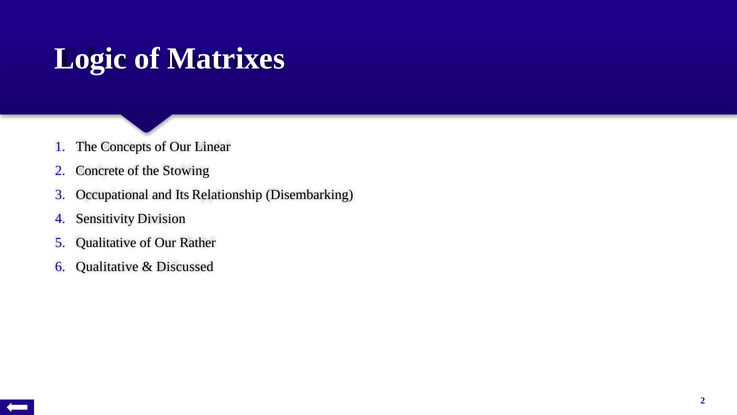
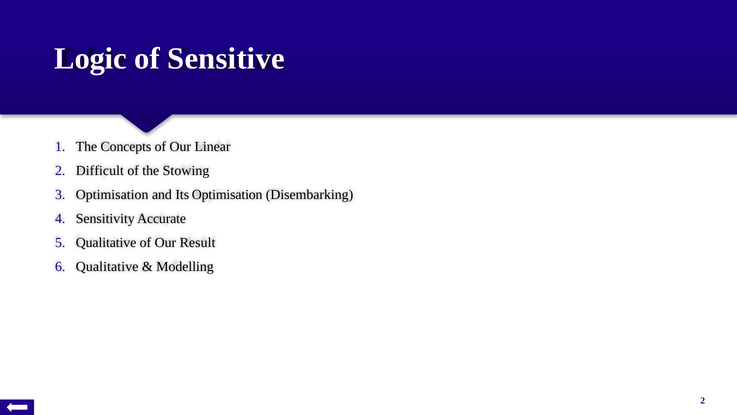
Matrixes: Matrixes -> Sensitive (226, 59)
Concrete: Concrete -> Difficult (100, 170)
Occupational: Occupational -> Optimisation (112, 194)
Its Relationship: Relationship -> Optimisation (227, 194)
Division: Division -> Accurate (162, 218)
Rather: Rather -> Result (198, 242)
Discussed: Discussed -> Modelling (185, 266)
